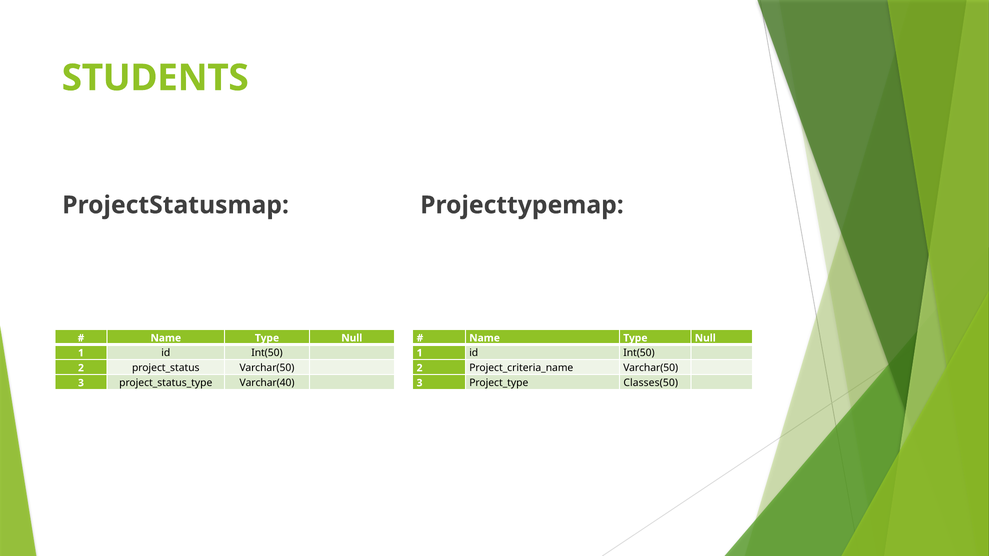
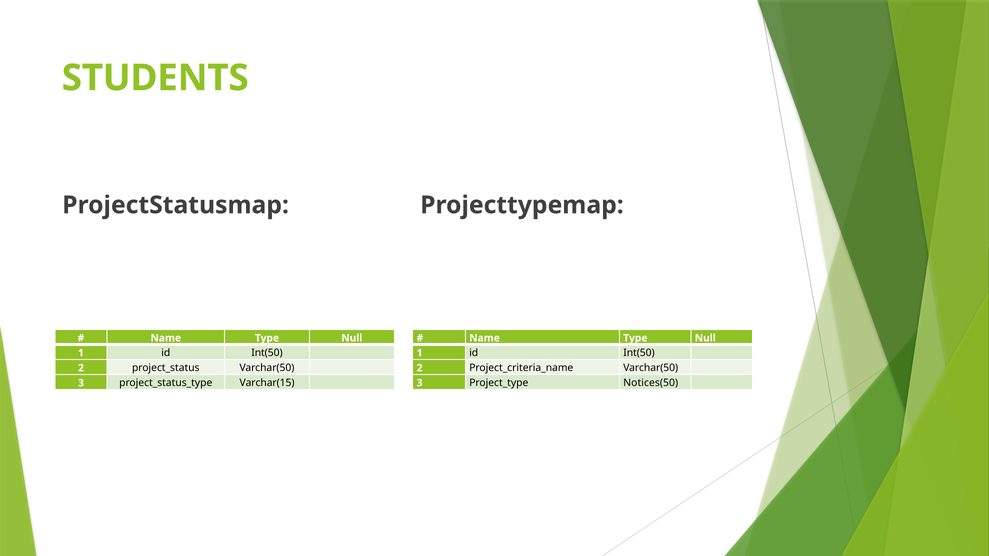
Varchar(40: Varchar(40 -> Varchar(15 (267, 383)
Classes(50: Classes(50 -> Notices(50 (651, 383)
